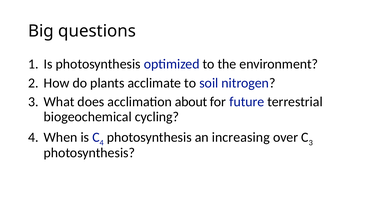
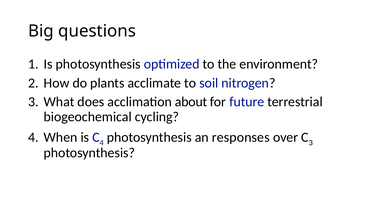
increasing: increasing -> responses (241, 137)
